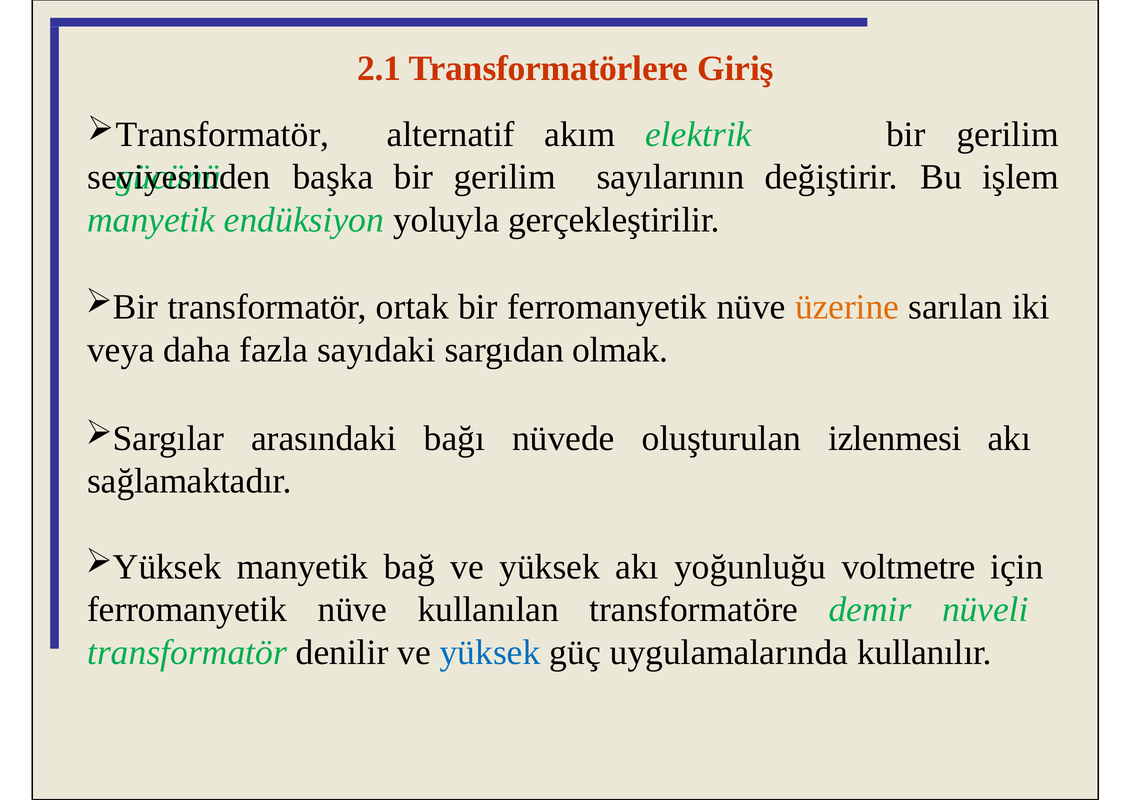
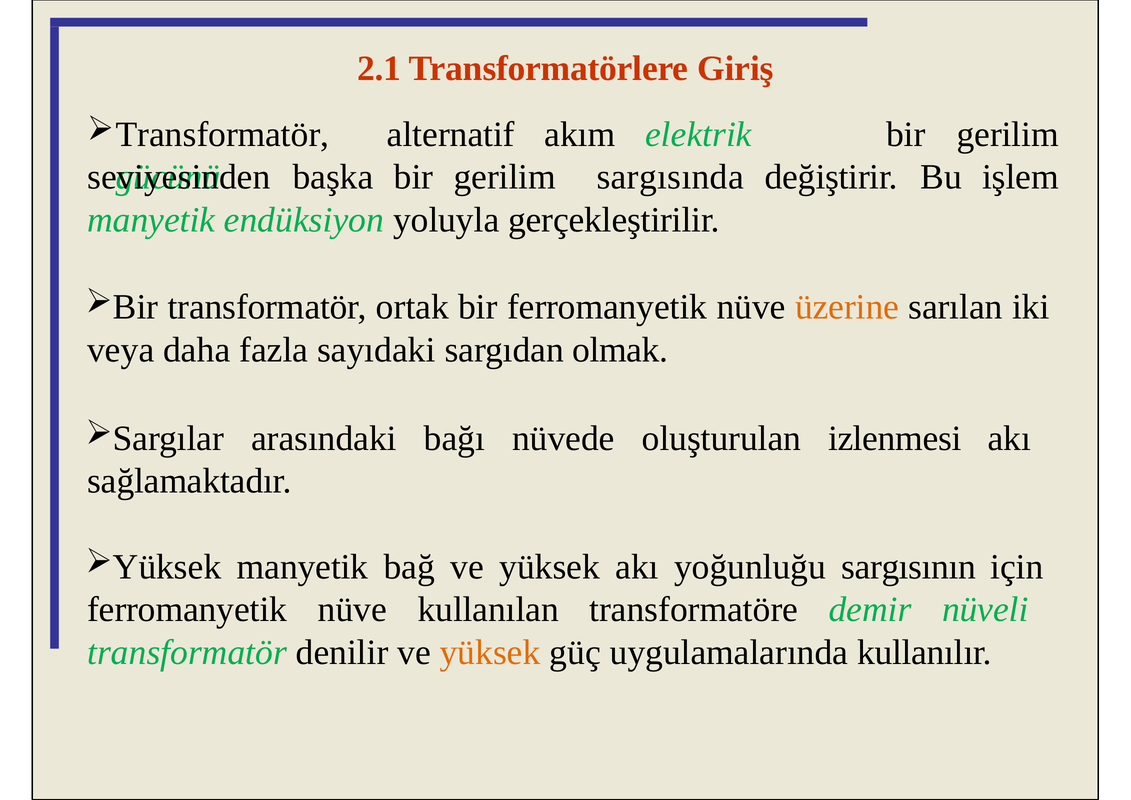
sayılarının: sayılarının -> sargısında (670, 177)
voltmetre: voltmetre -> sargısının (909, 567)
yüksek colour: blue -> orange (490, 652)
